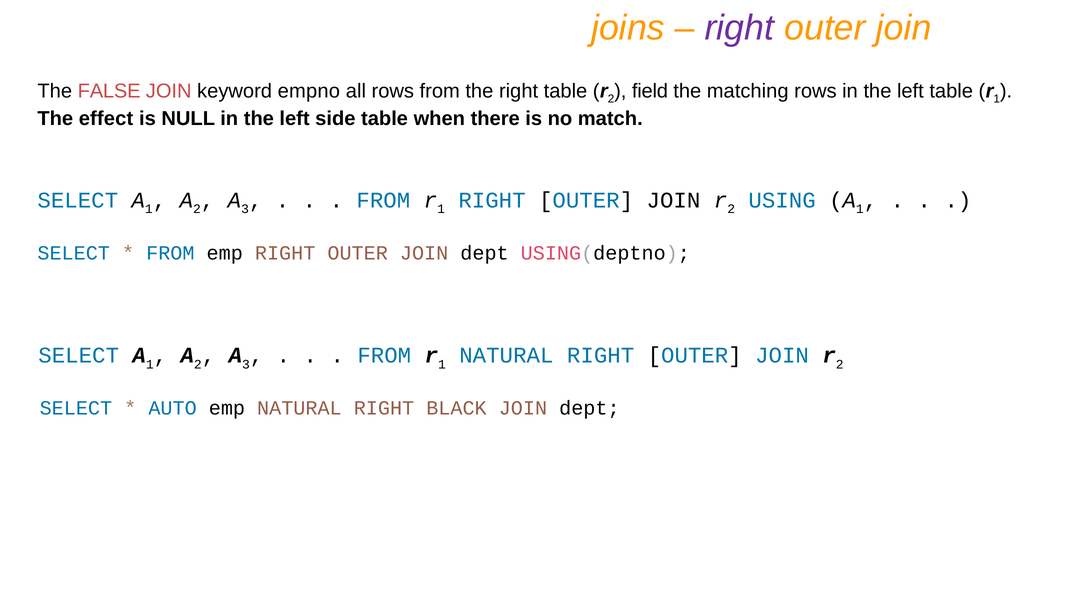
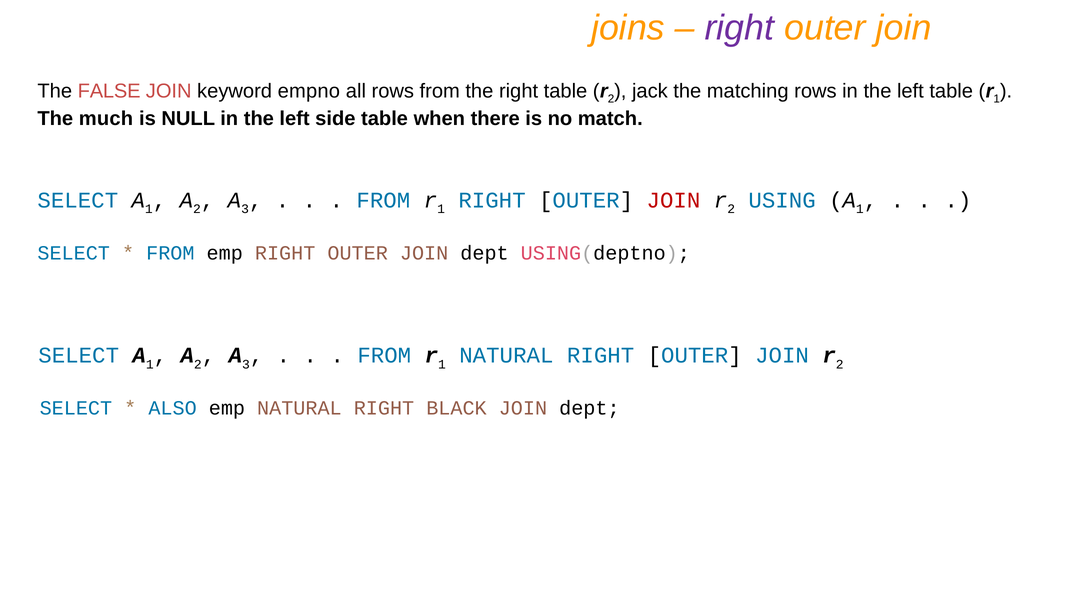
field: field -> jack (650, 91)
effect: effect -> much (106, 119)
JOIN colour: black -> red (673, 200)
AUTO: AUTO -> ALSO (173, 408)
